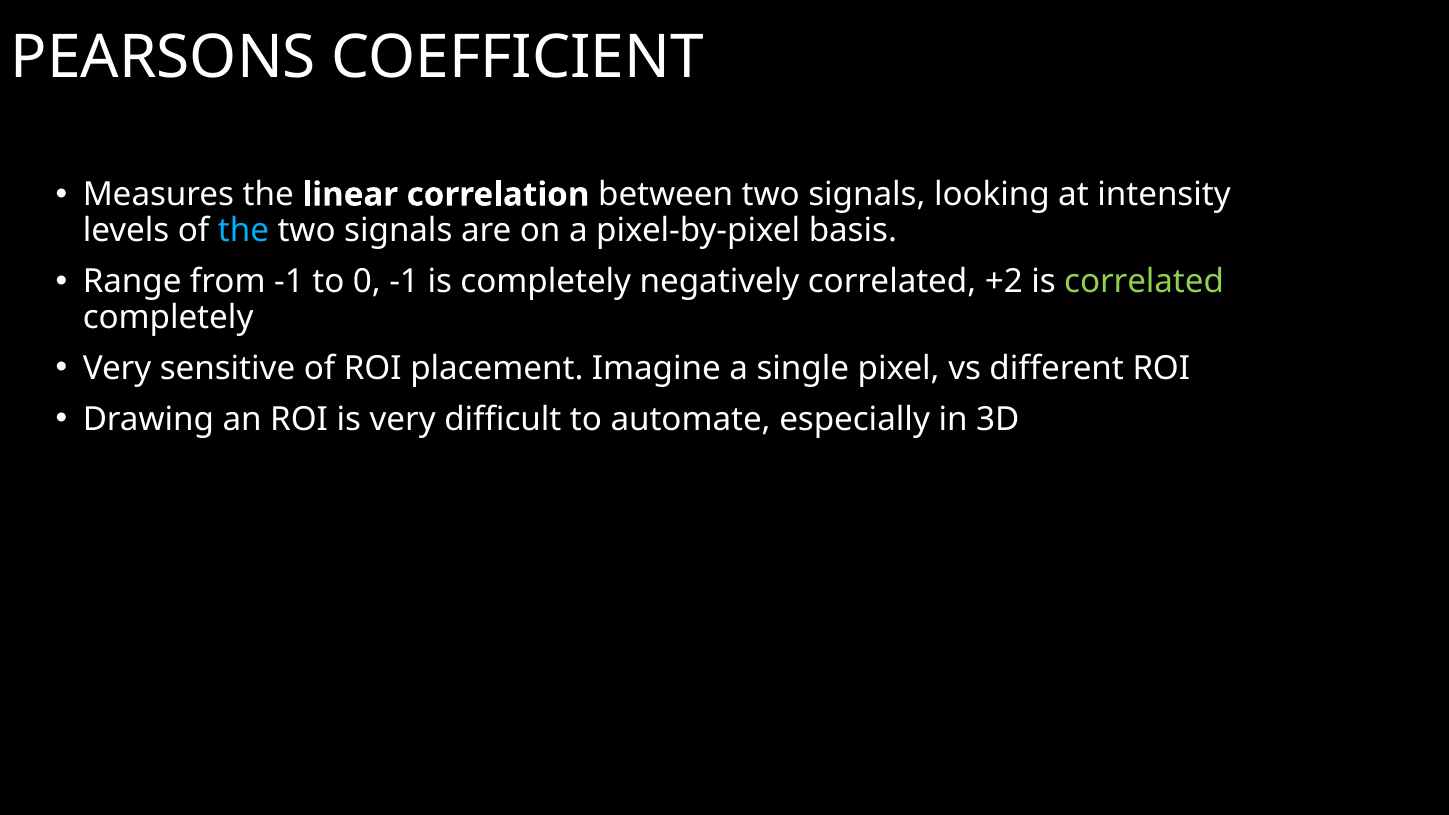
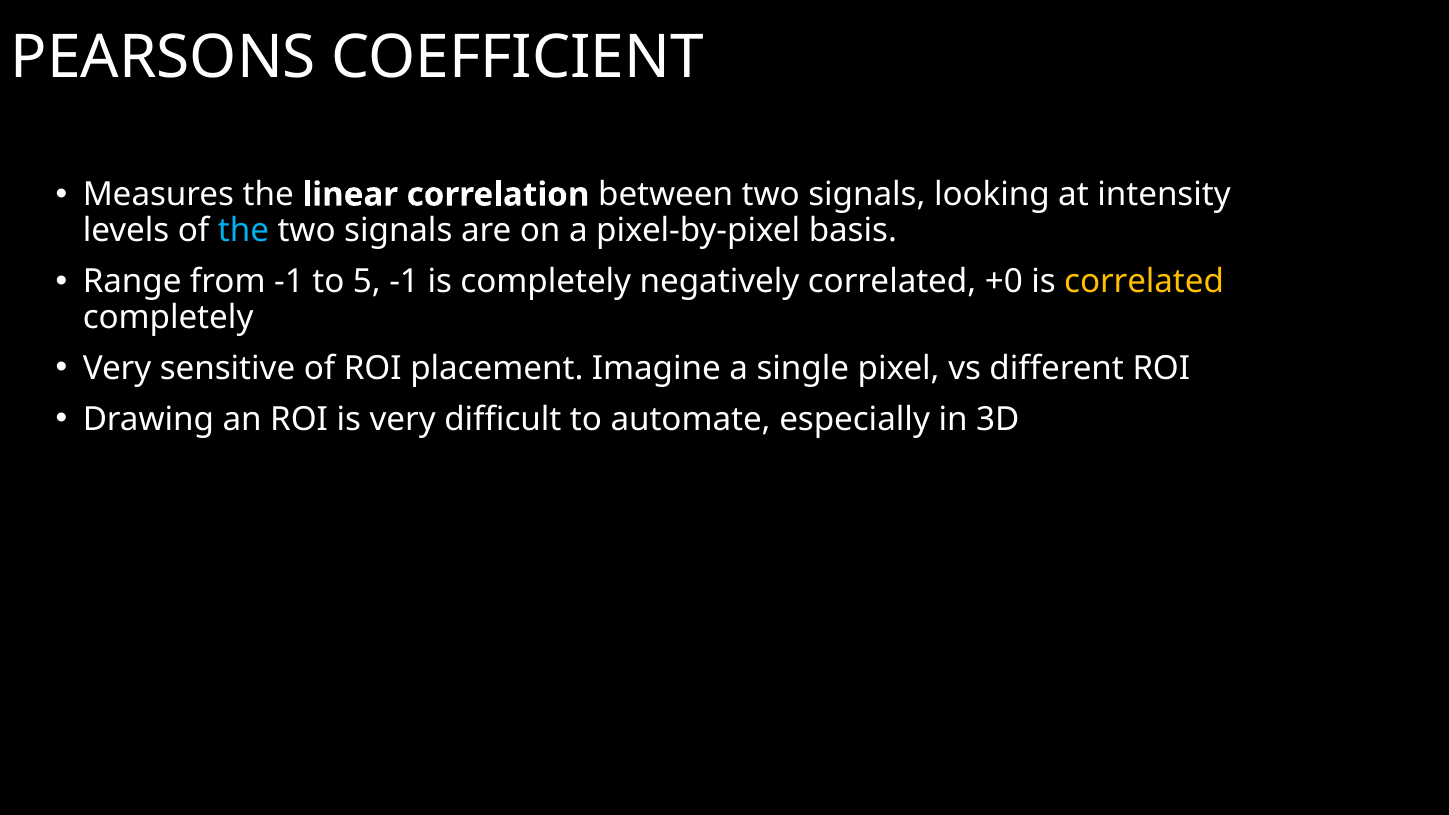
0: 0 -> 5 (367, 281)
+2: +2 -> +0 (1004, 281)
correlated colour: light green -> yellow (1144, 281)
